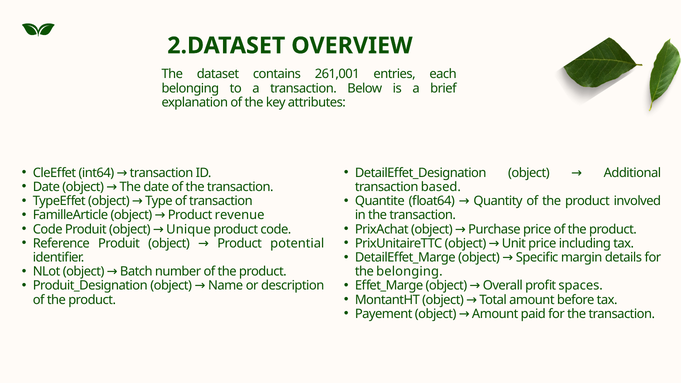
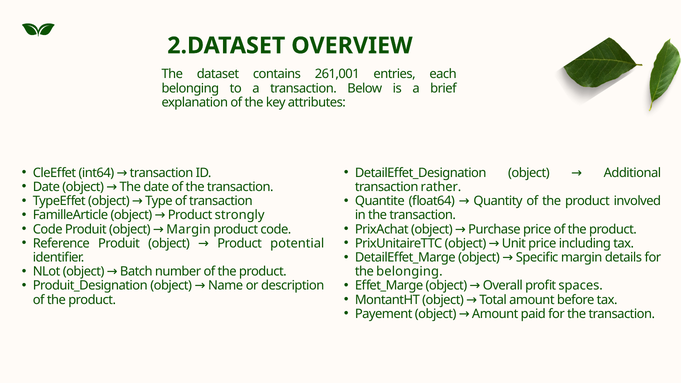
based: based -> rather (441, 187)
revenue: revenue -> strongly (240, 215)
object Unique: Unique -> Margin (189, 229)
